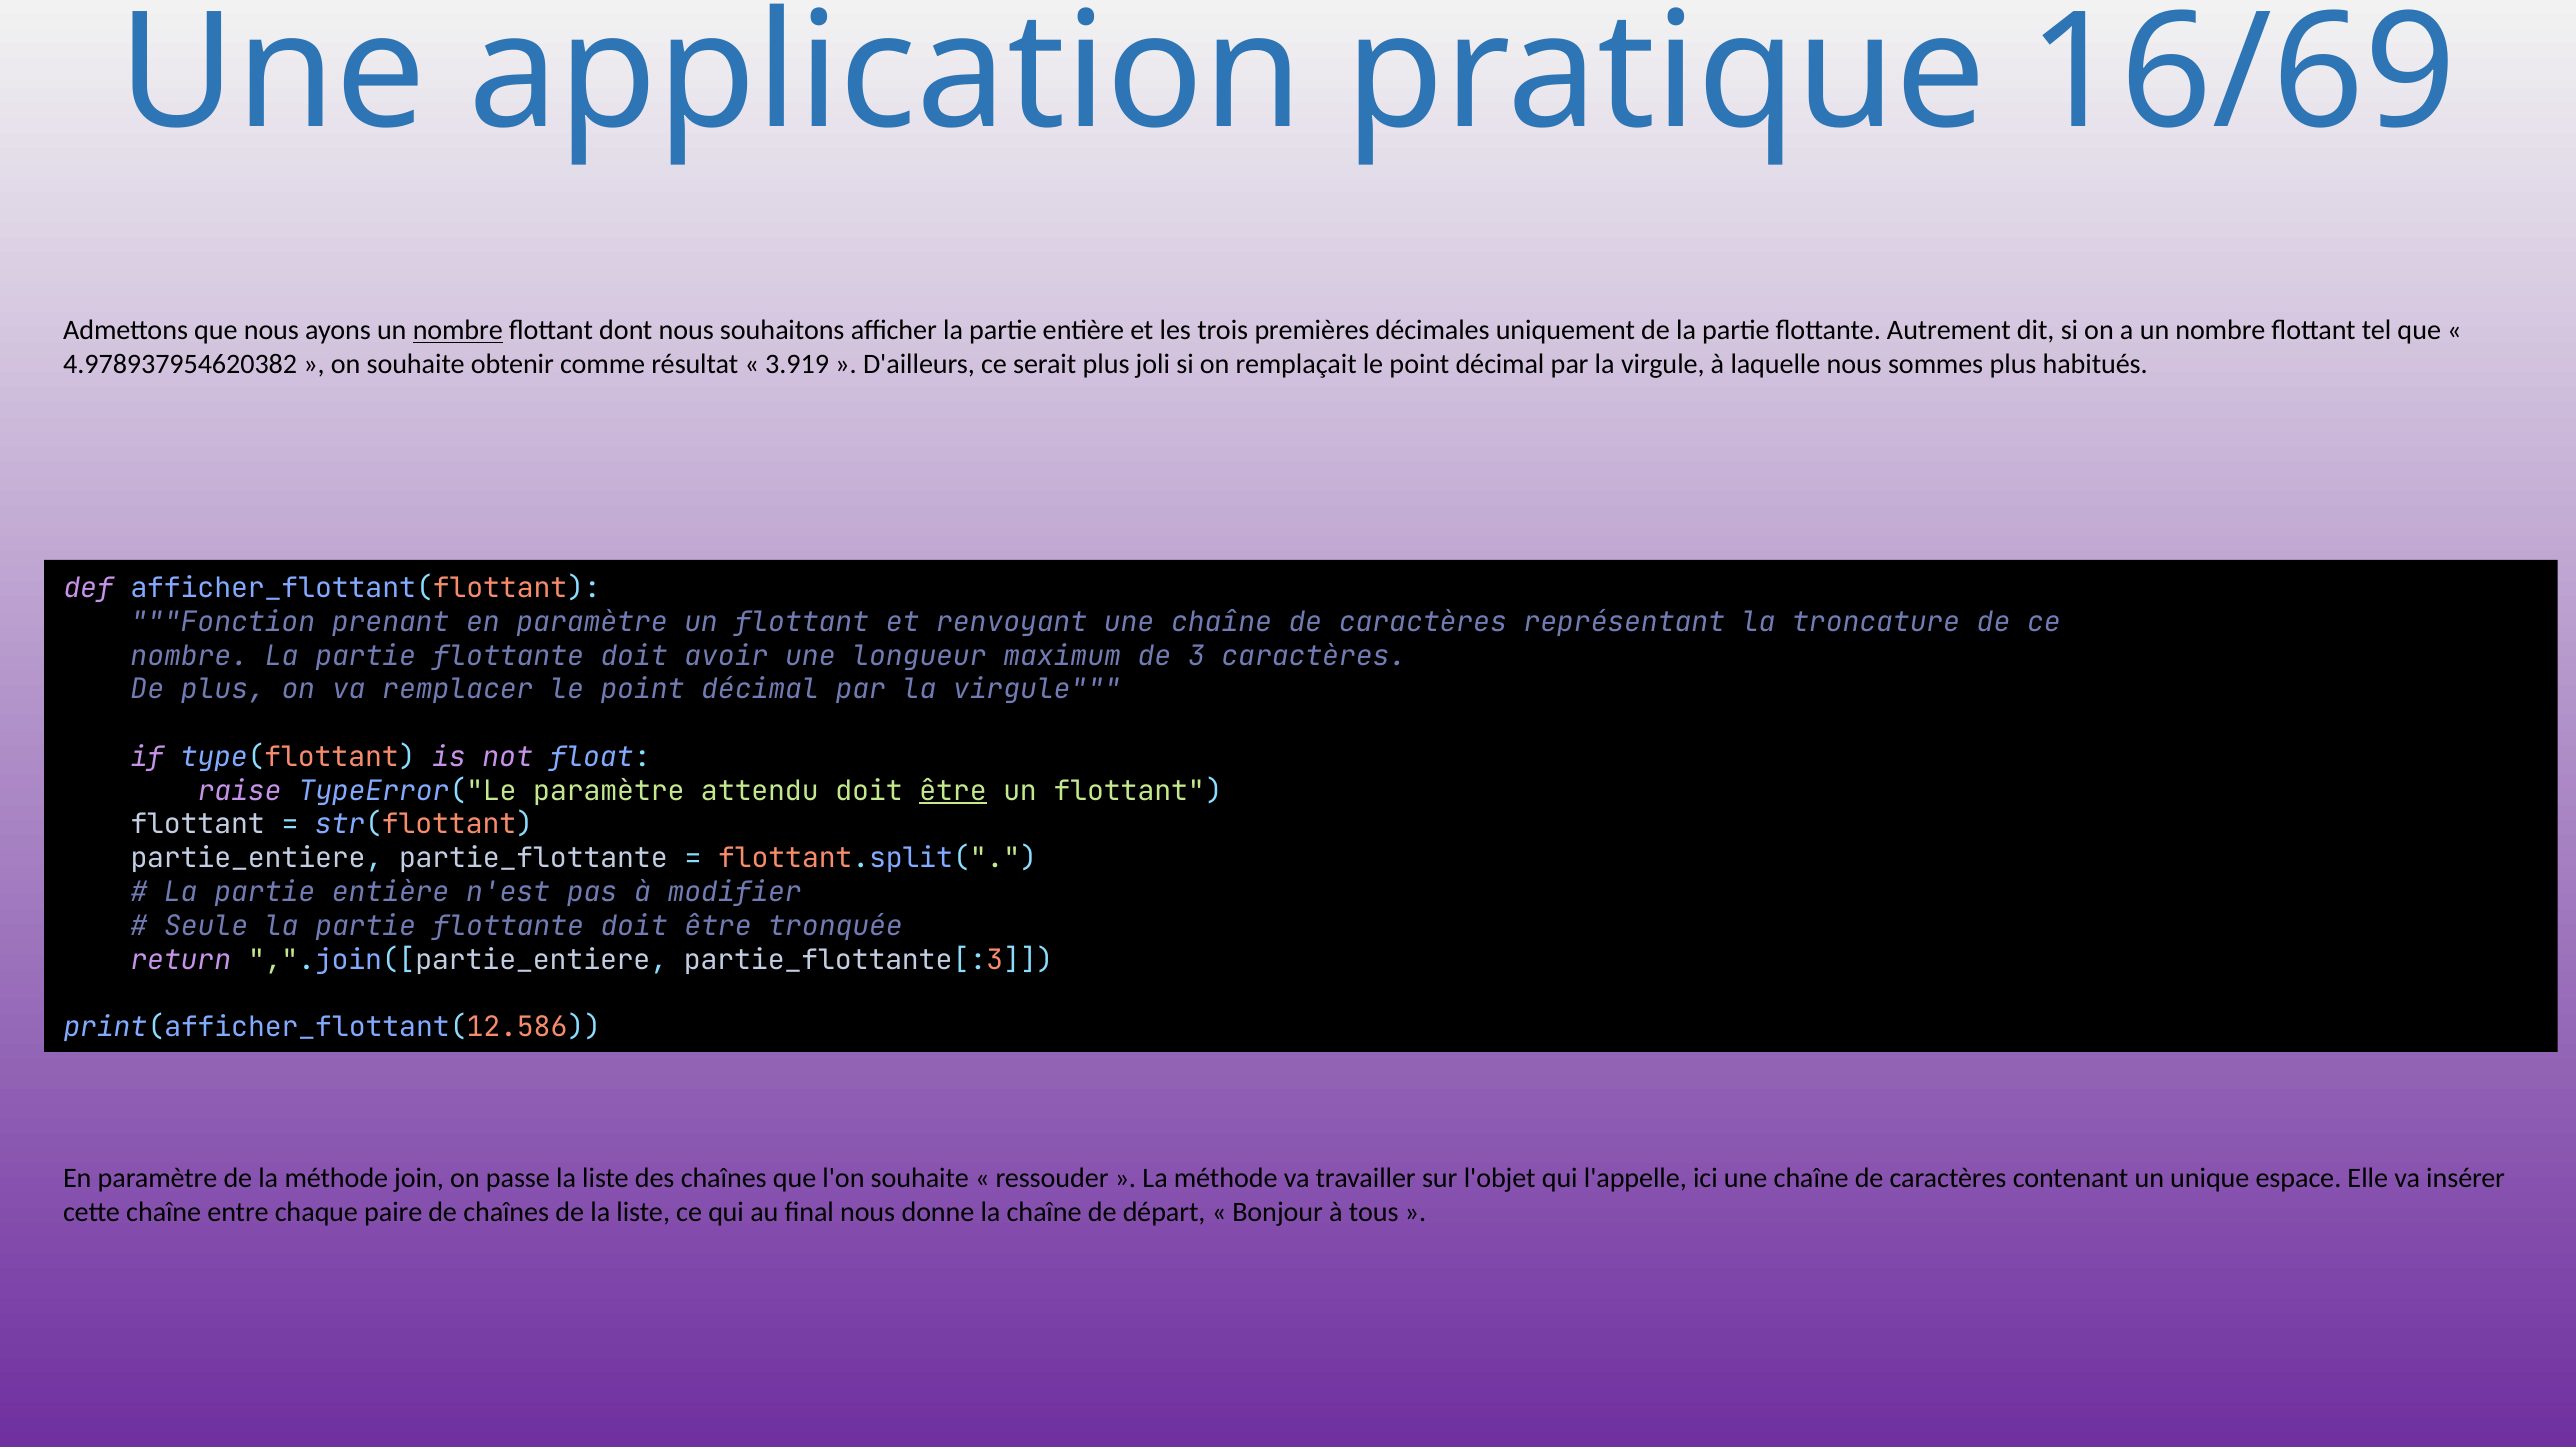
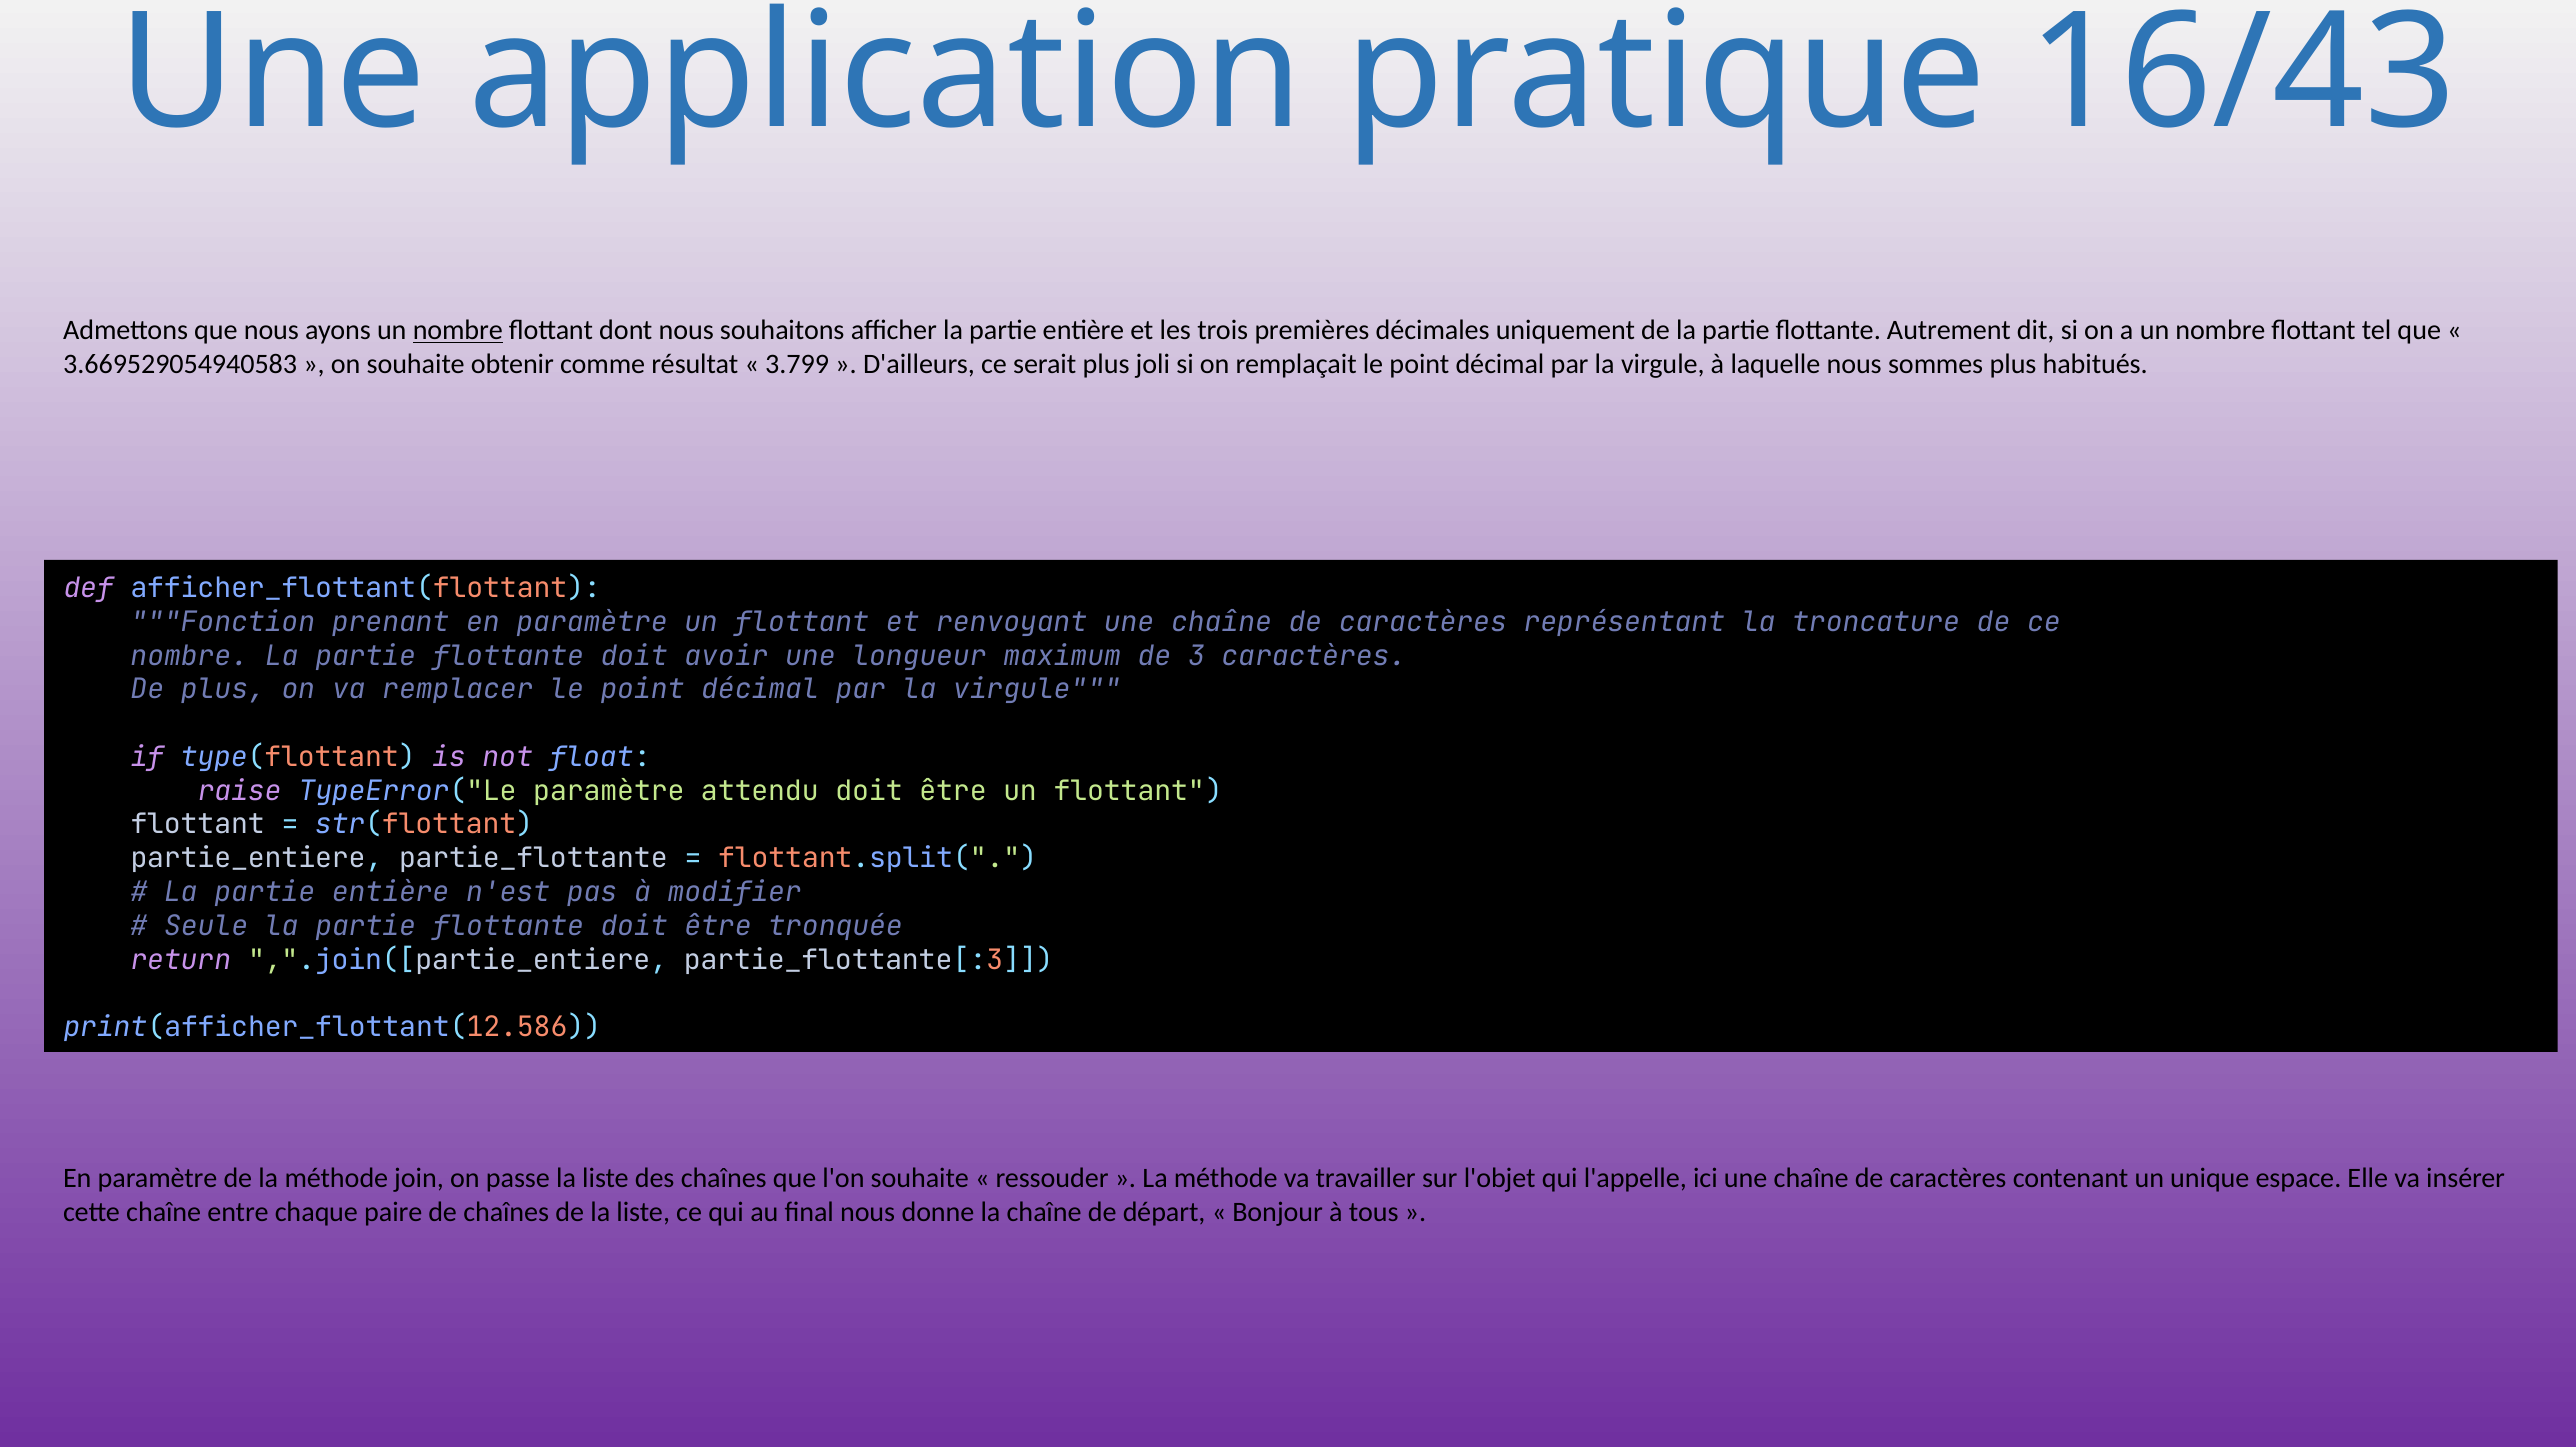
16/69: 16/69 -> 16/43 (2243, 74)
4.978937954620382: 4.978937954620382 -> 3.669529054940583 (180, 364)
3.919: 3.919 -> 3.799 (797, 364)
être underline: present -> none (953, 791)
